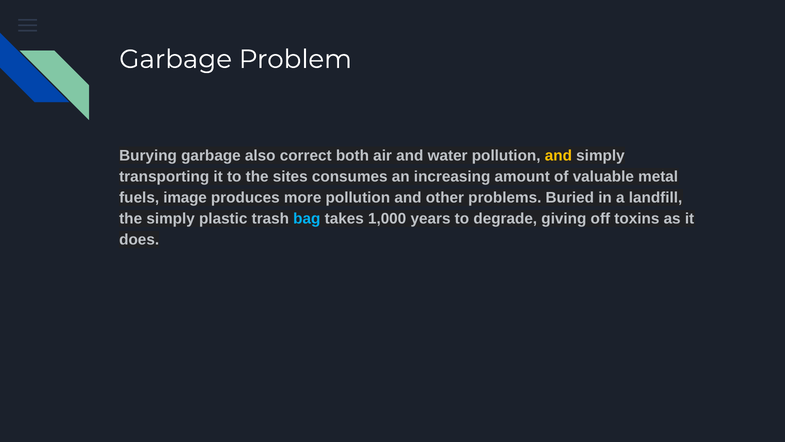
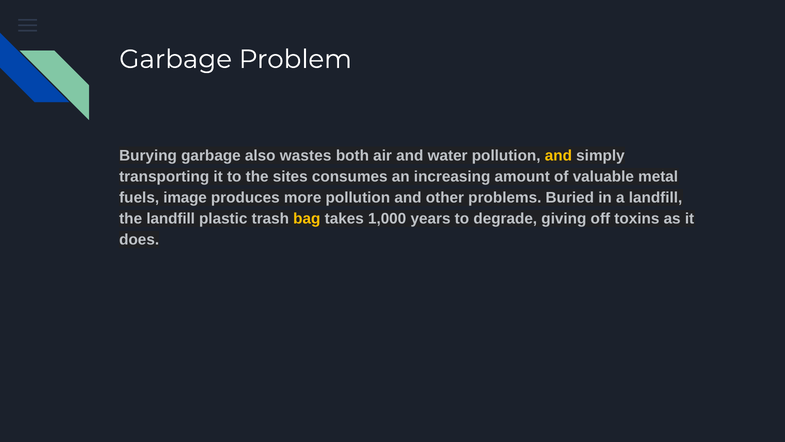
correct: correct -> wastes (306, 155)
the simply: simply -> landfill (171, 219)
bag colour: light blue -> yellow (307, 219)
